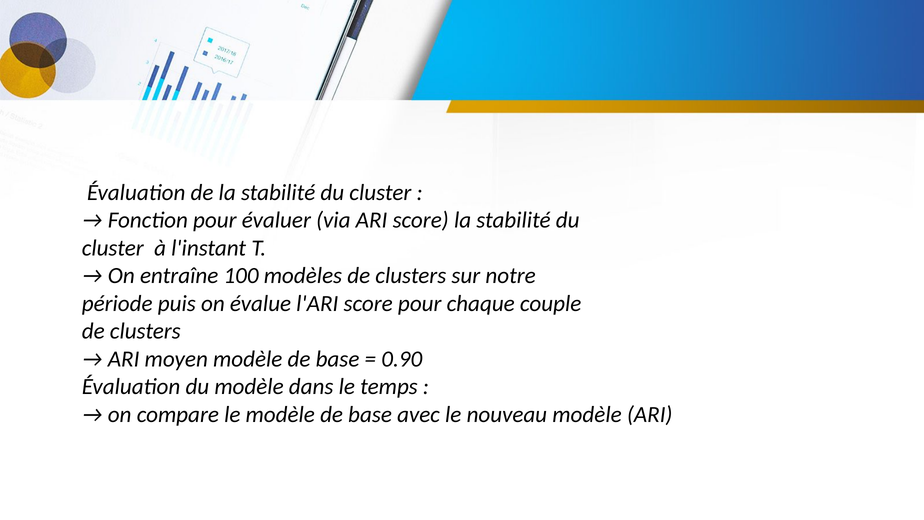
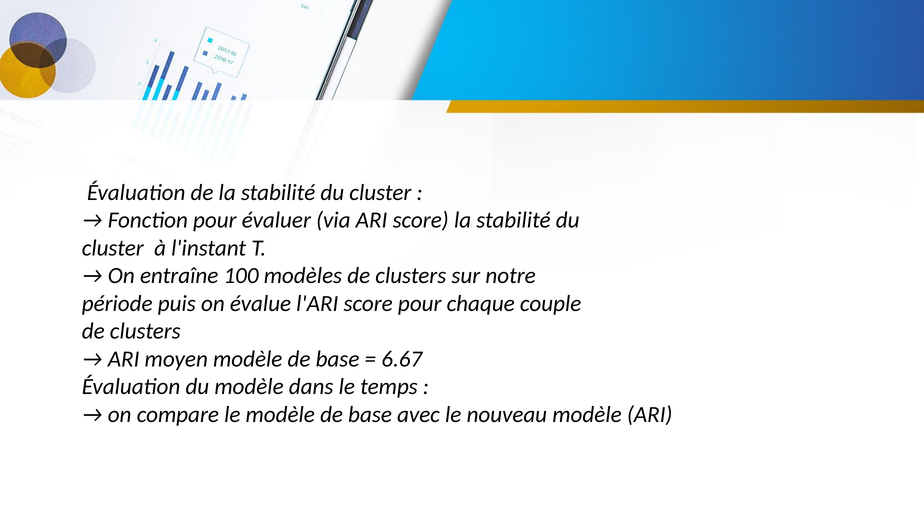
0.90: 0.90 -> 6.67 (402, 359)
